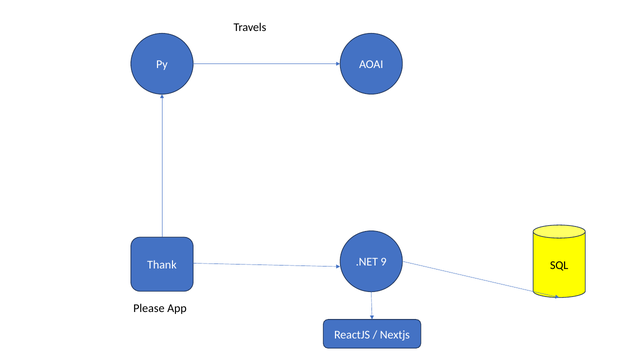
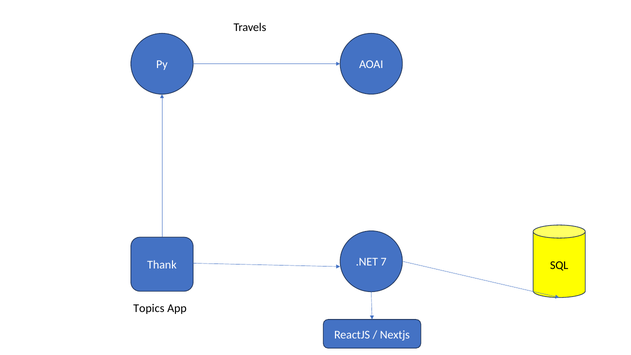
9: 9 -> 7 (384, 262)
Please: Please -> Topics (149, 308)
